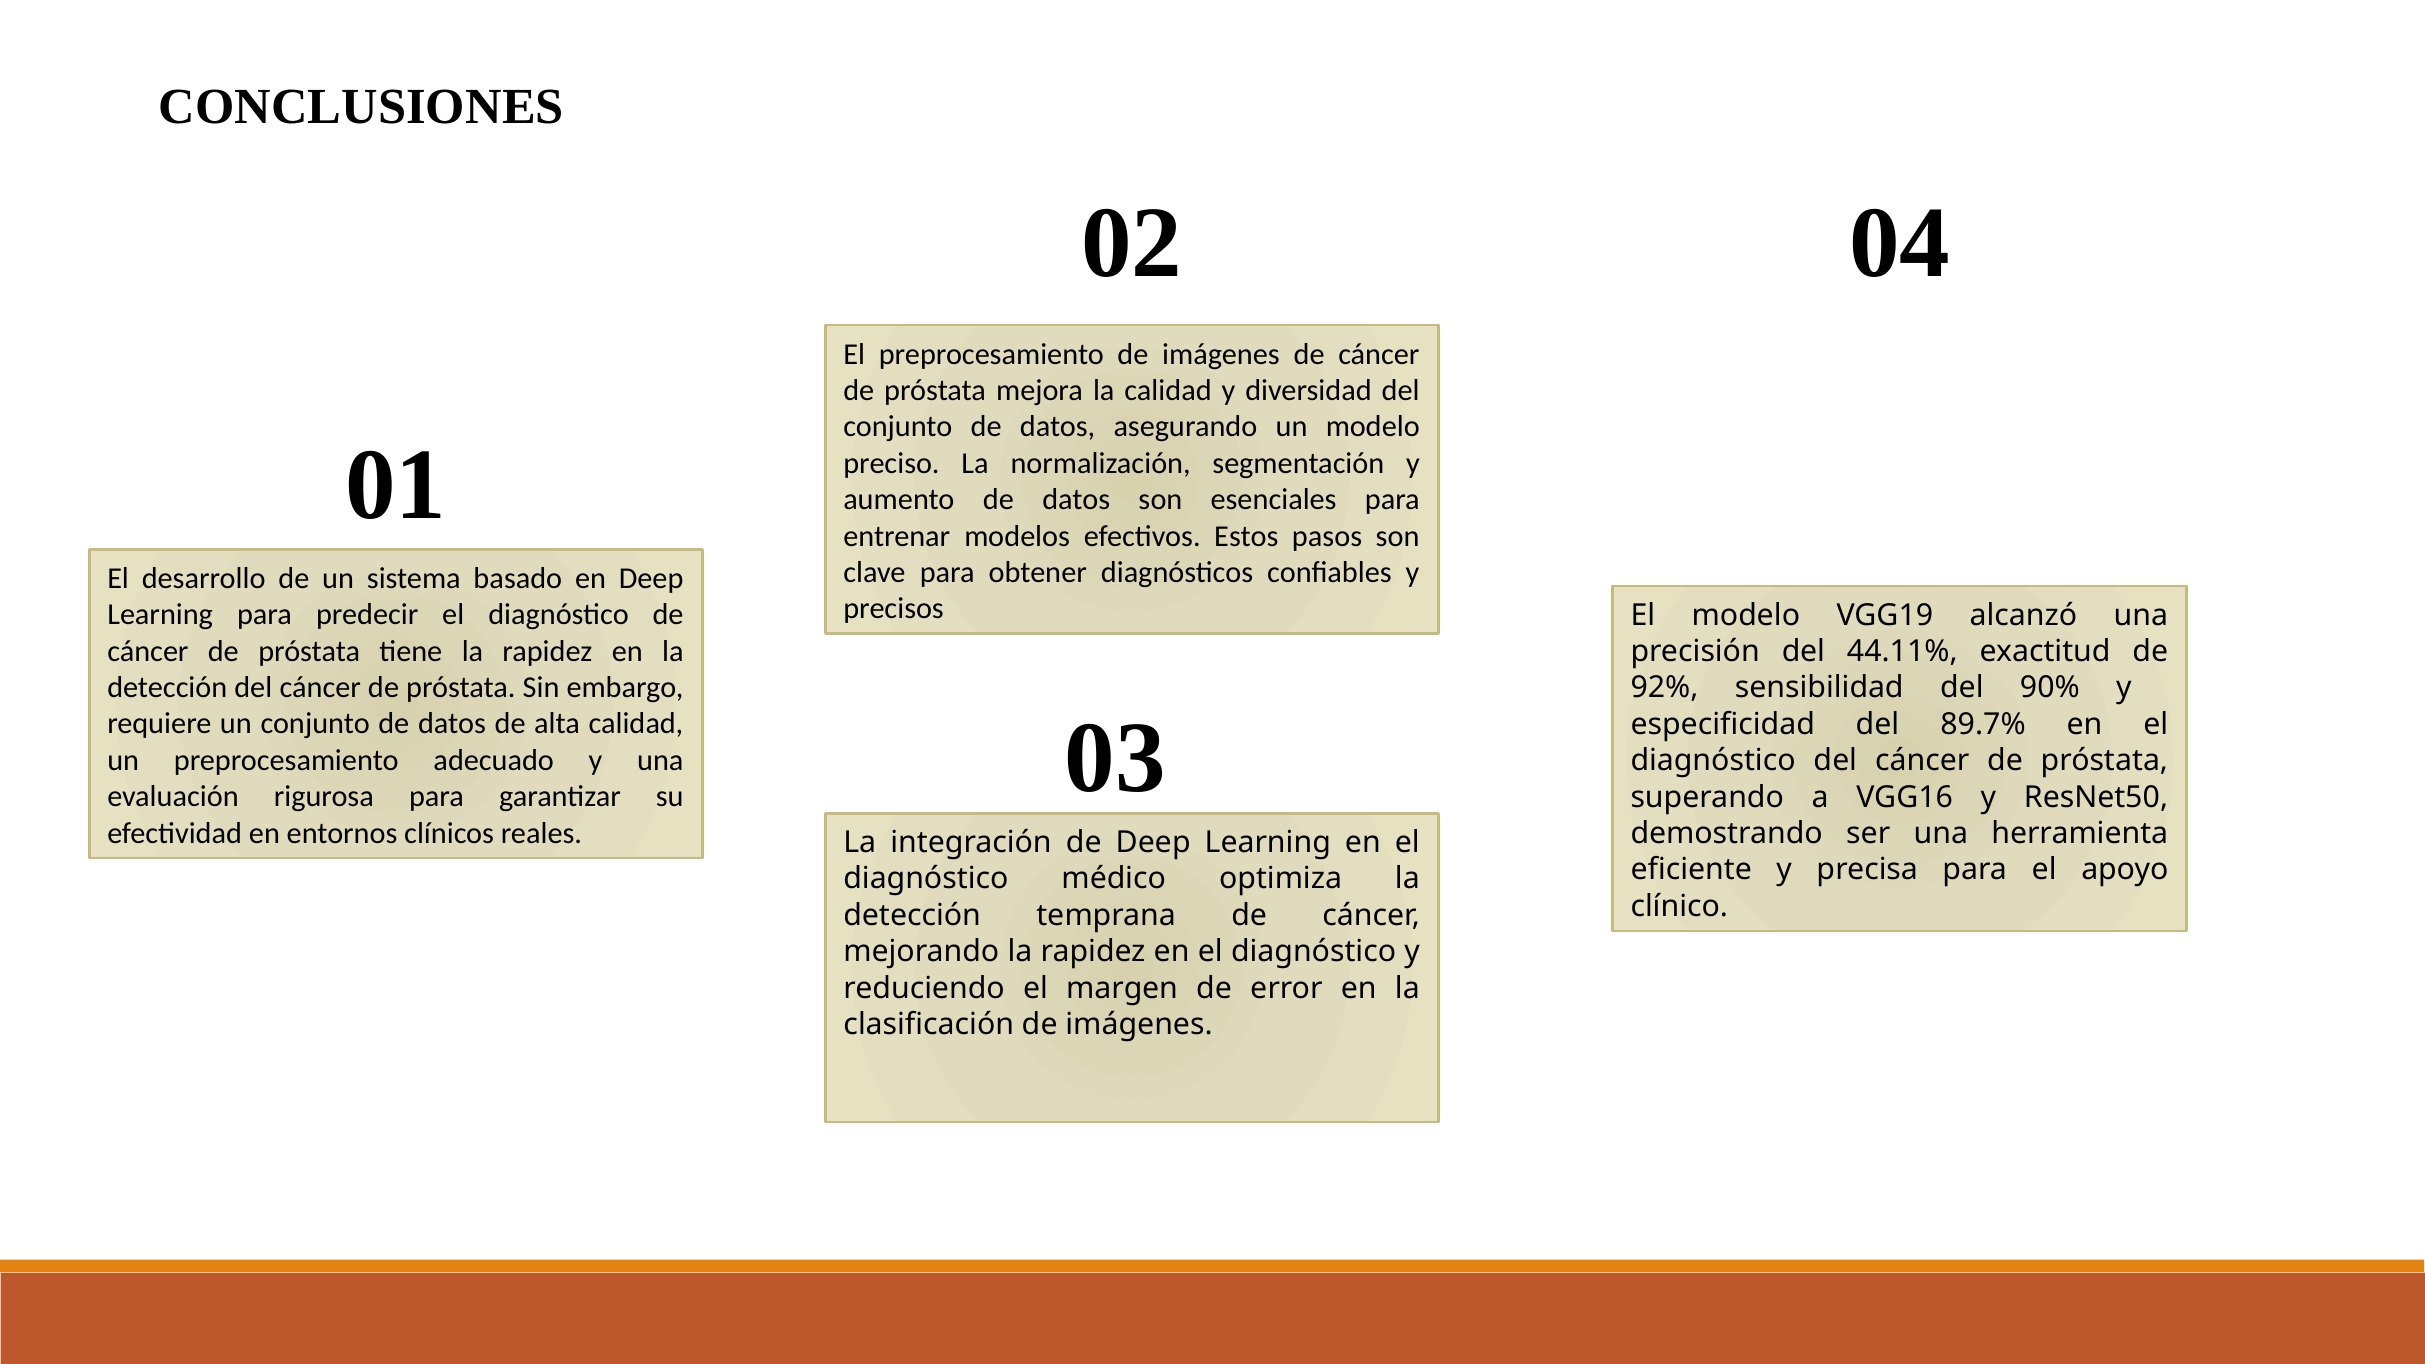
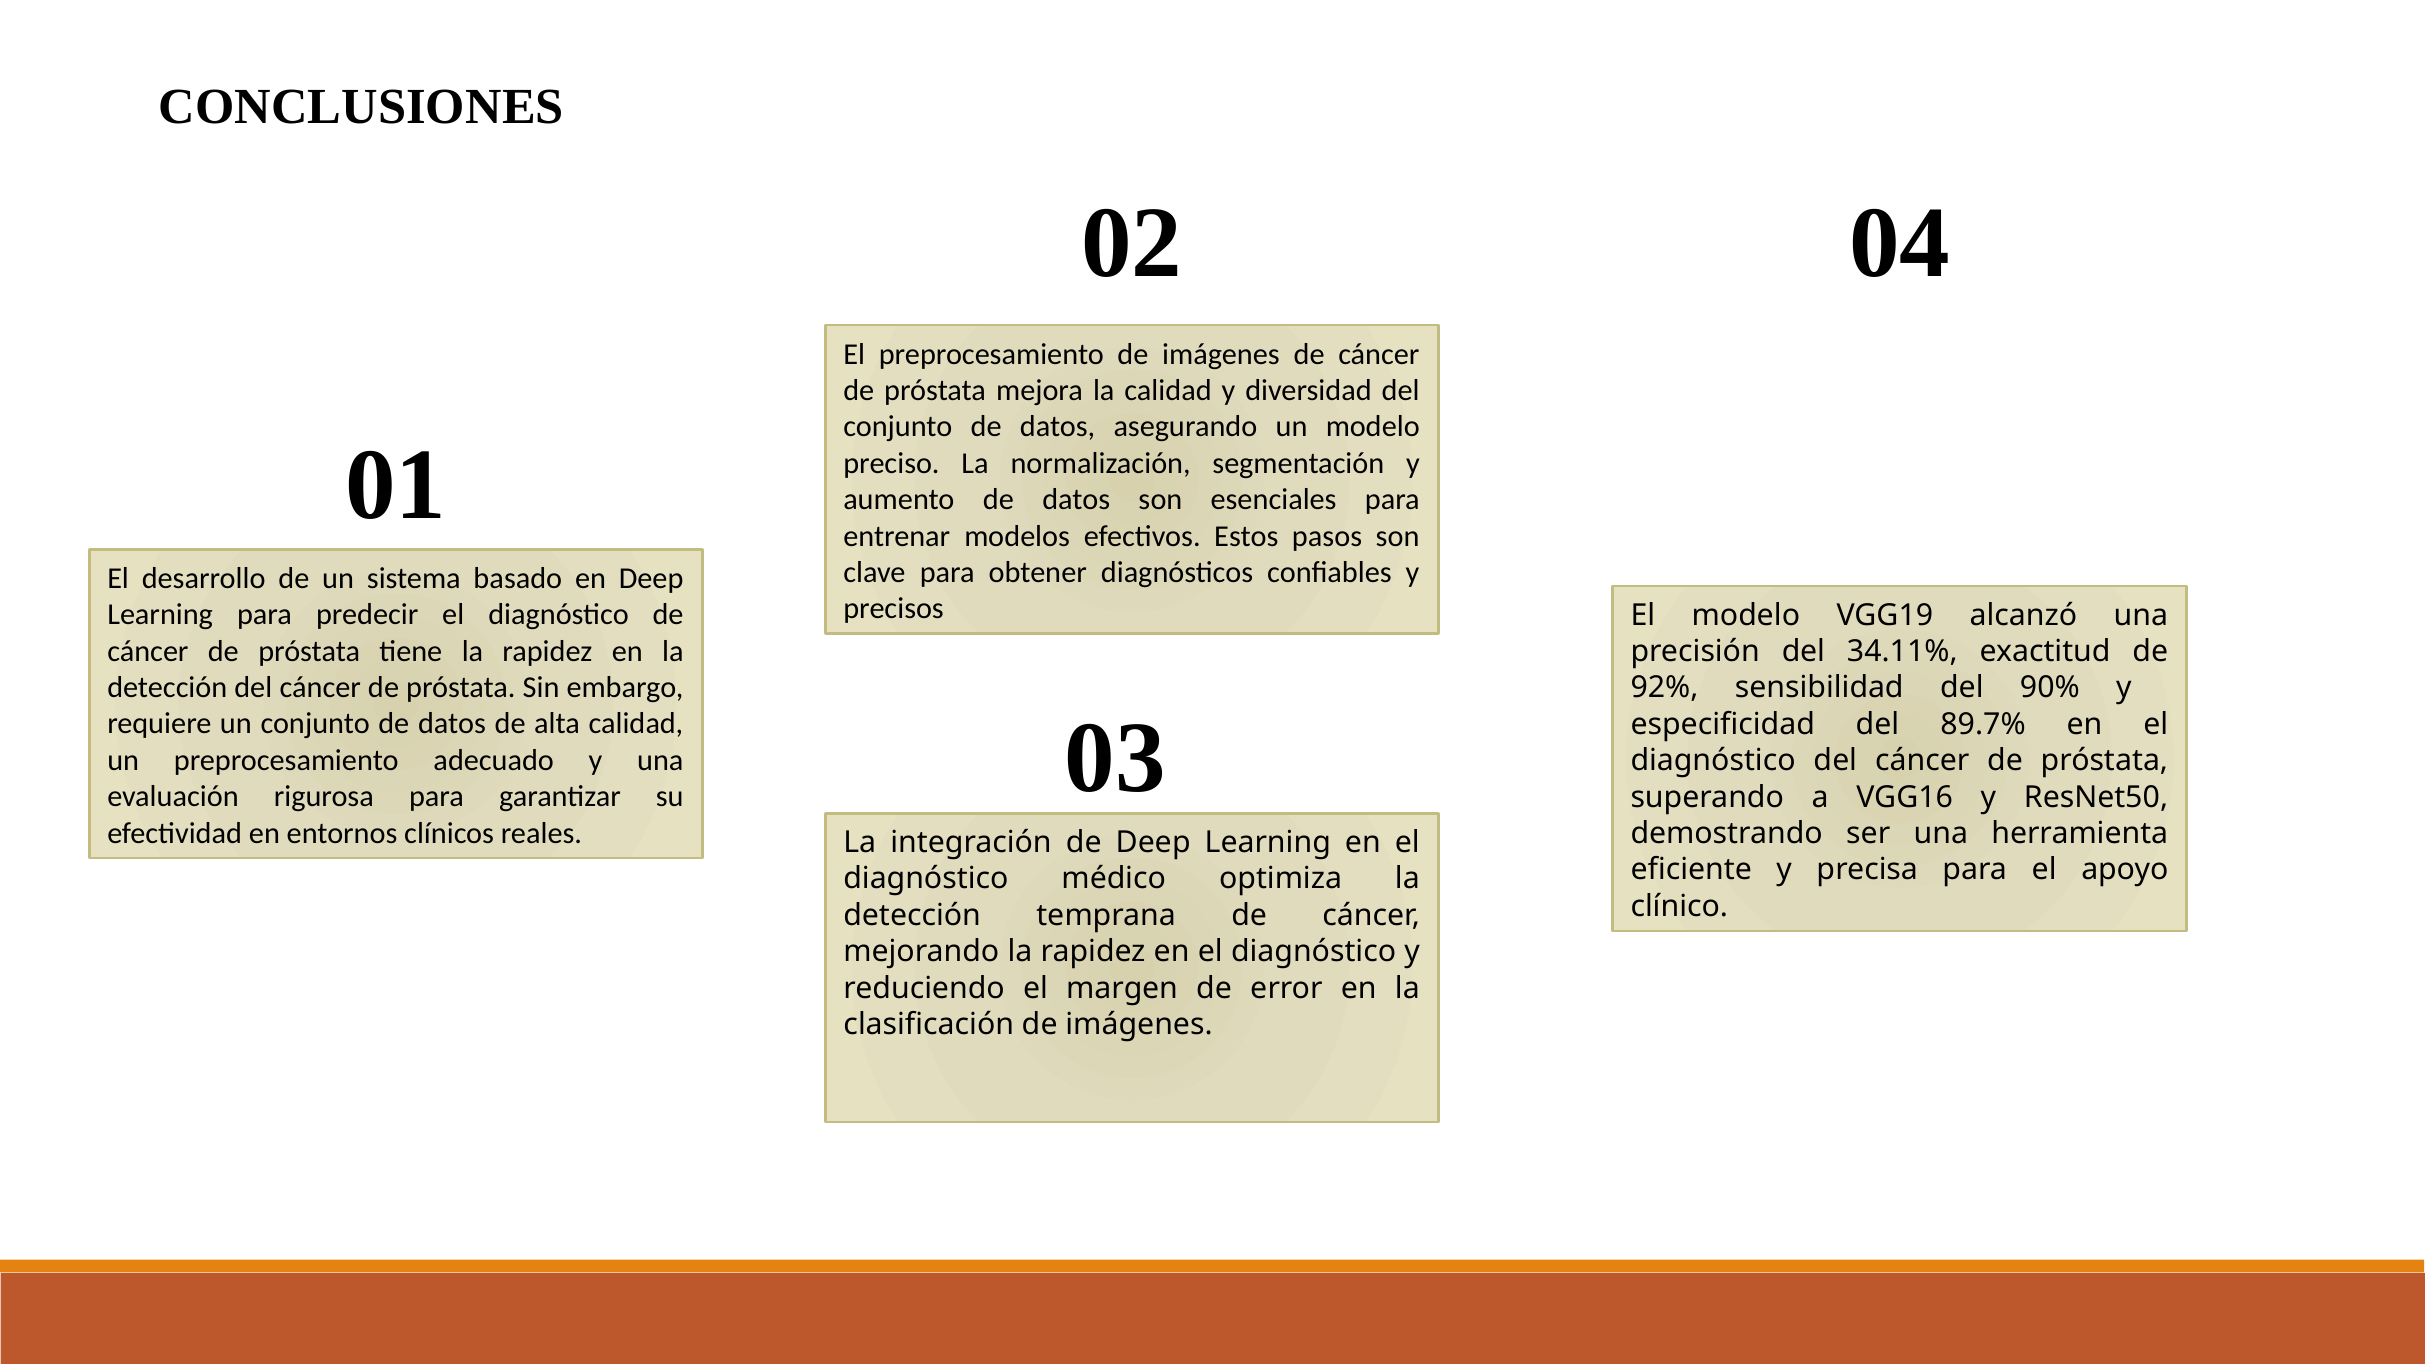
44.11%: 44.11% -> 34.11% (1902, 652)
